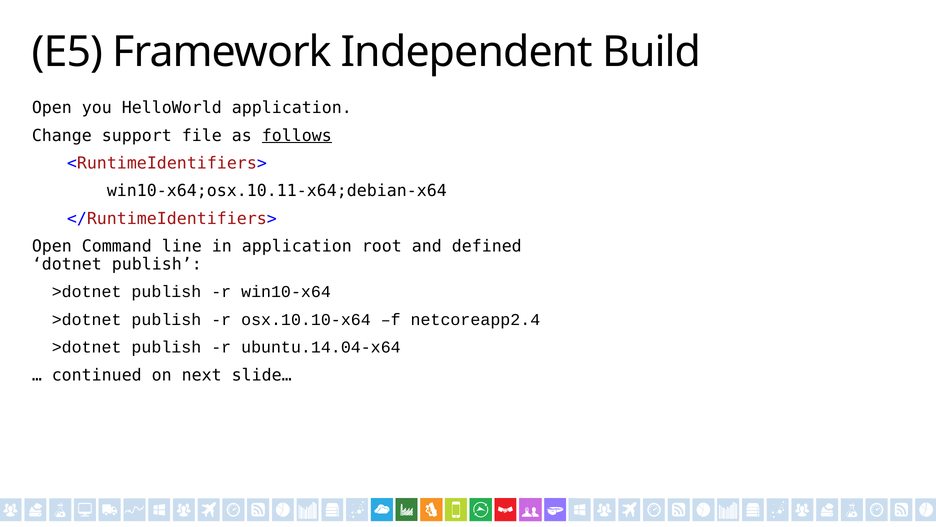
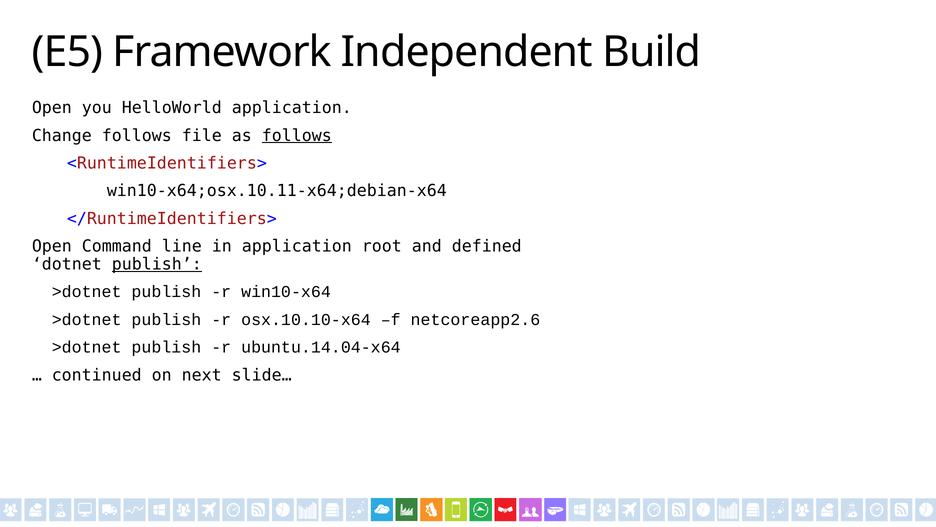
Change support: support -> follows (137, 135)
publish underline: none -> present (157, 264)
netcoreapp2.4: netcoreapp2.4 -> netcoreapp2.6 (475, 319)
